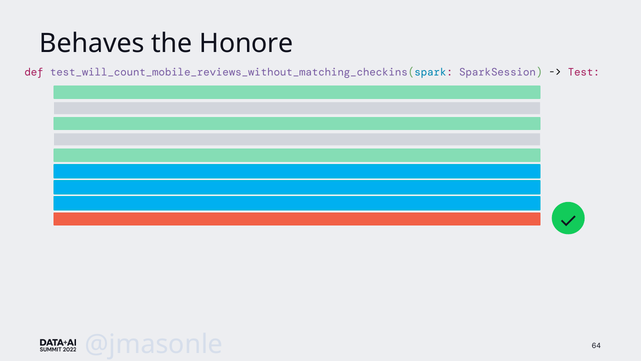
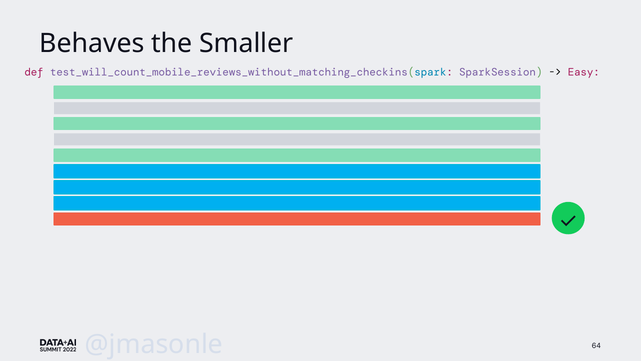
Honore: Honore -> Smaller (246, 43)
Test: Test -> Easy (584, 72)
